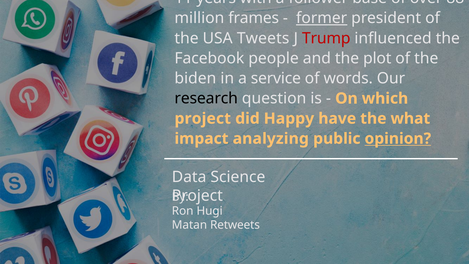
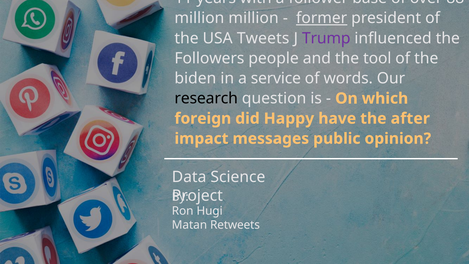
million frames: frames -> million (254, 18)
Trump colour: red -> purple (326, 38)
Facebook: Facebook -> Followers (209, 58)
plot: plot -> tool (377, 58)
project: project -> foreign (203, 118)
what: what -> after (410, 118)
analyzing: analyzing -> messages (271, 139)
opinion underline: present -> none (398, 139)
